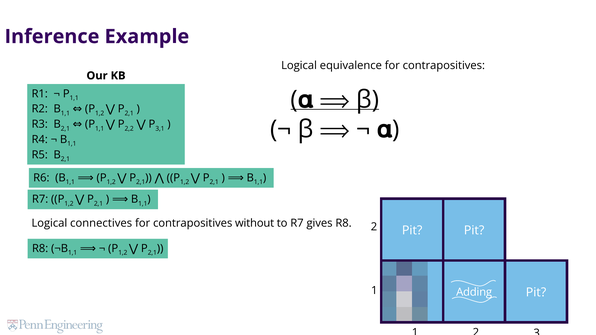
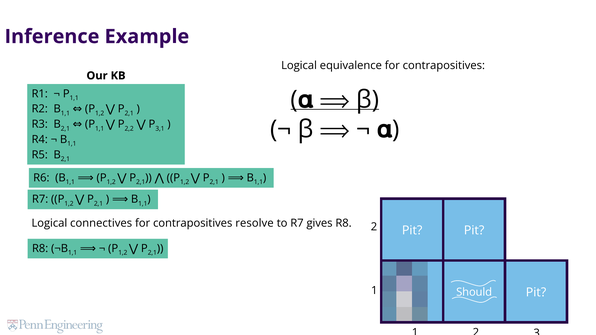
without: without -> resolve (255, 223)
Adding: Adding -> Should (474, 292)
